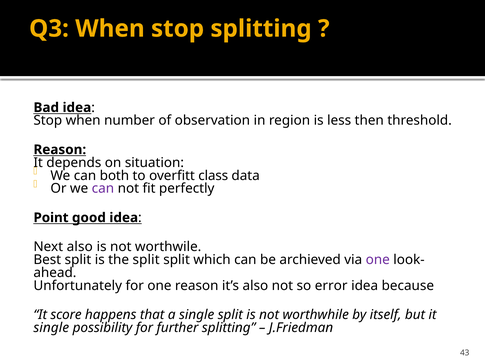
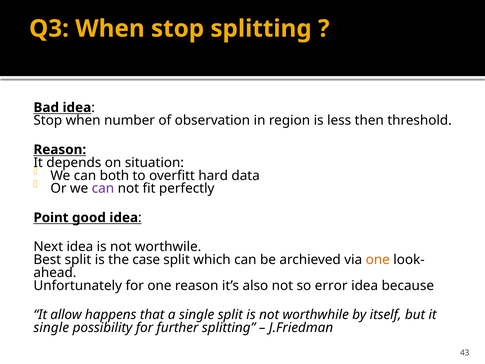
class: class -> hard (213, 175)
Next also: also -> idea (80, 247)
the split: split -> case (146, 260)
one colour: purple -> orange (378, 260)
score: score -> allow (66, 315)
